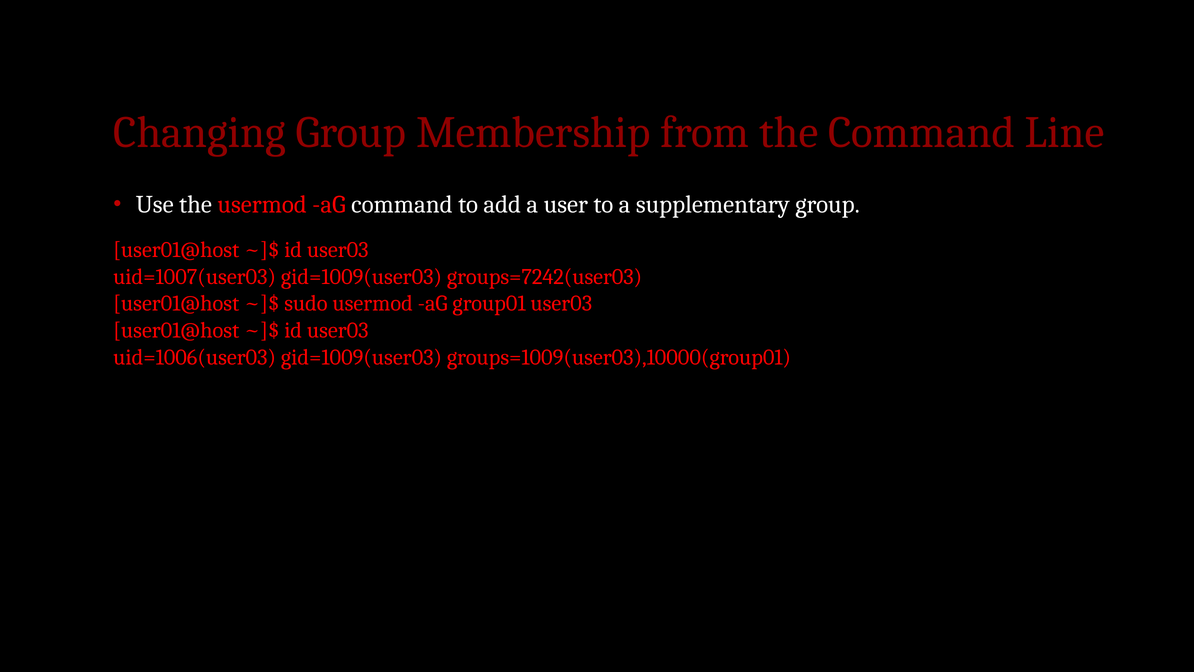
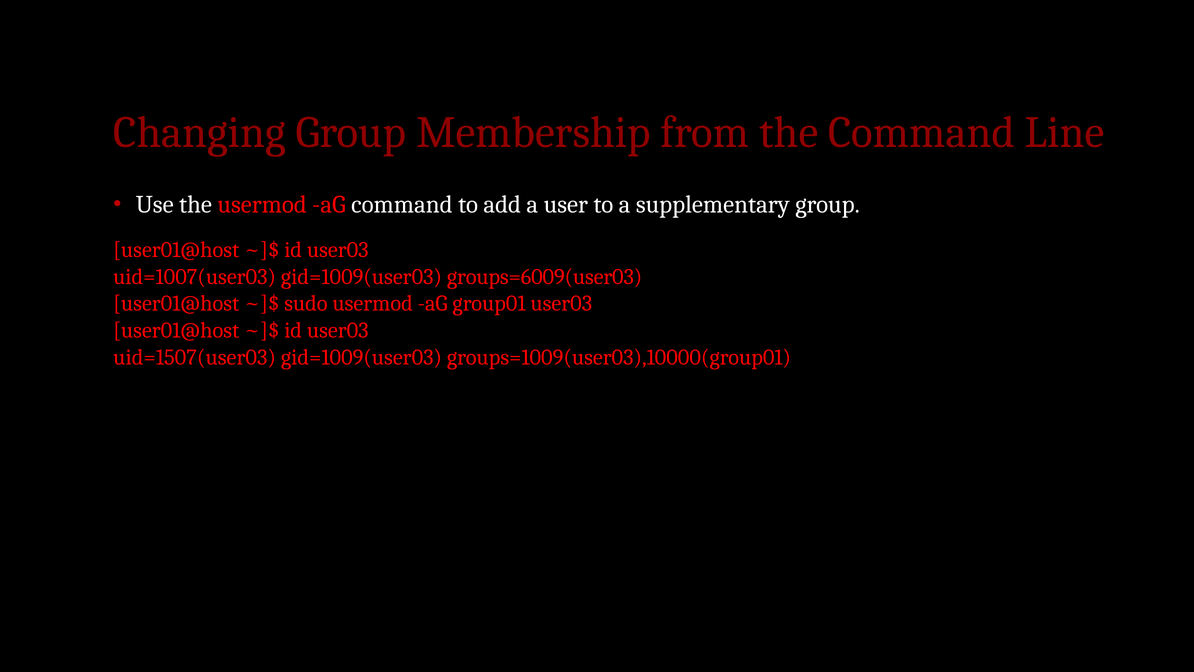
groups=7242(user03: groups=7242(user03 -> groups=6009(user03 (545, 276)
uid=1006(user03: uid=1006(user03 -> uid=1507(user03 (195, 357)
